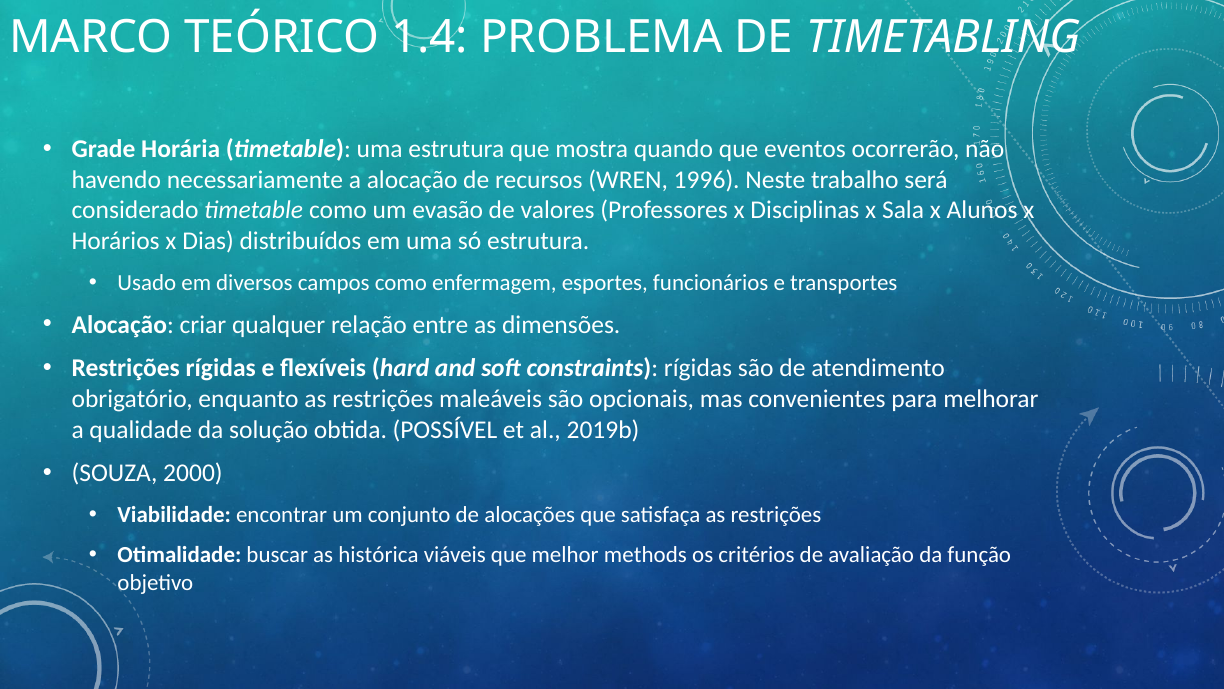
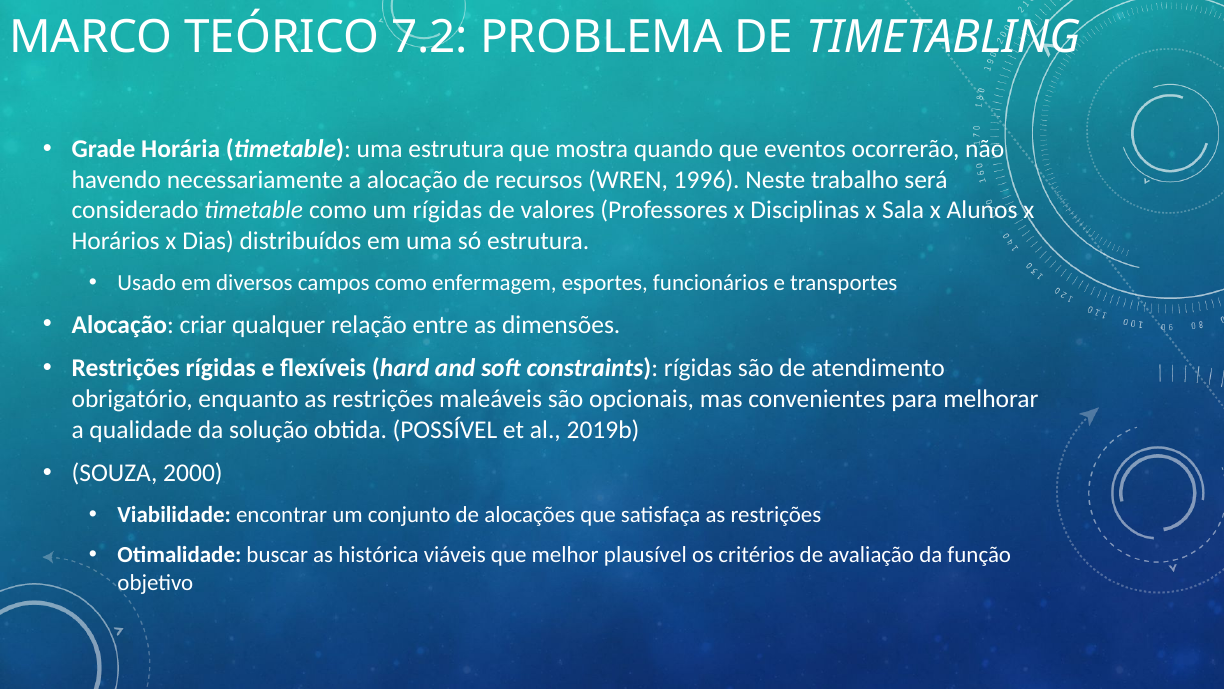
1.4: 1.4 -> 7.2 (430, 37)
um evasão: evasão -> rígidas (447, 210)
methods: methods -> plausível (645, 555)
